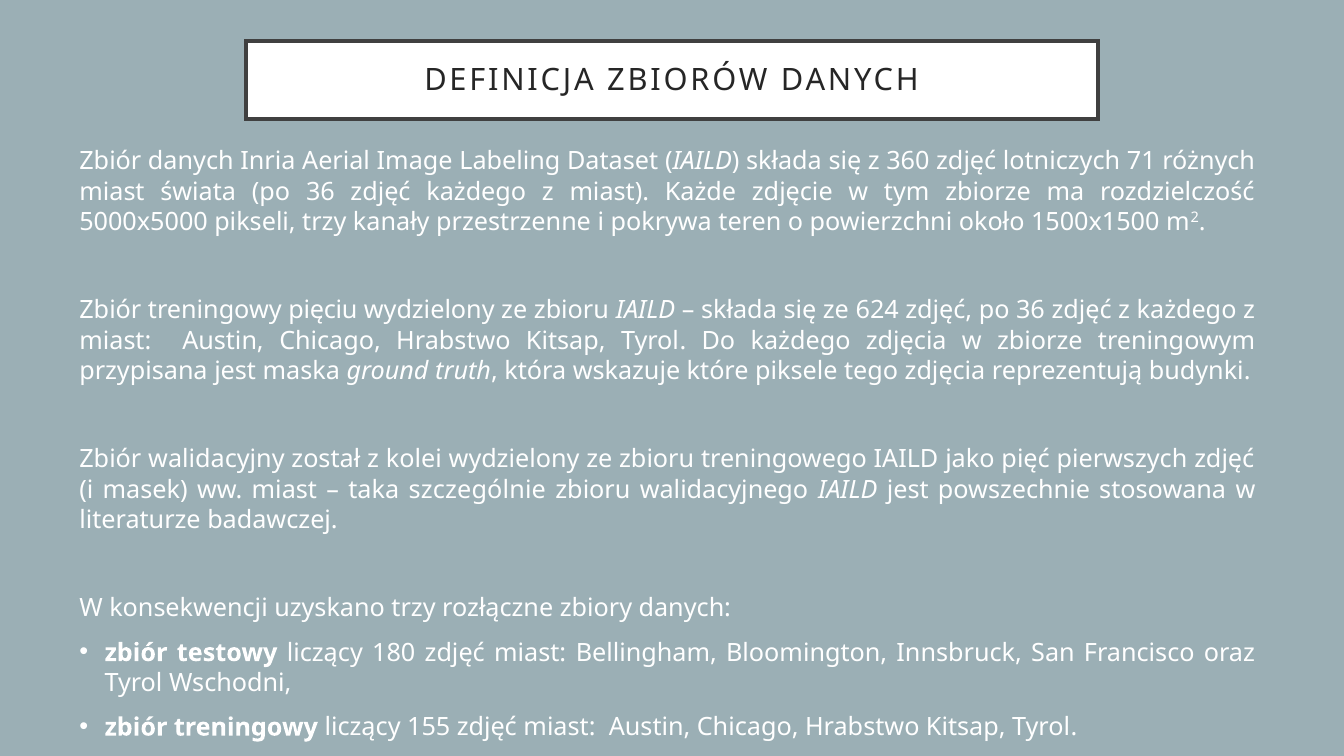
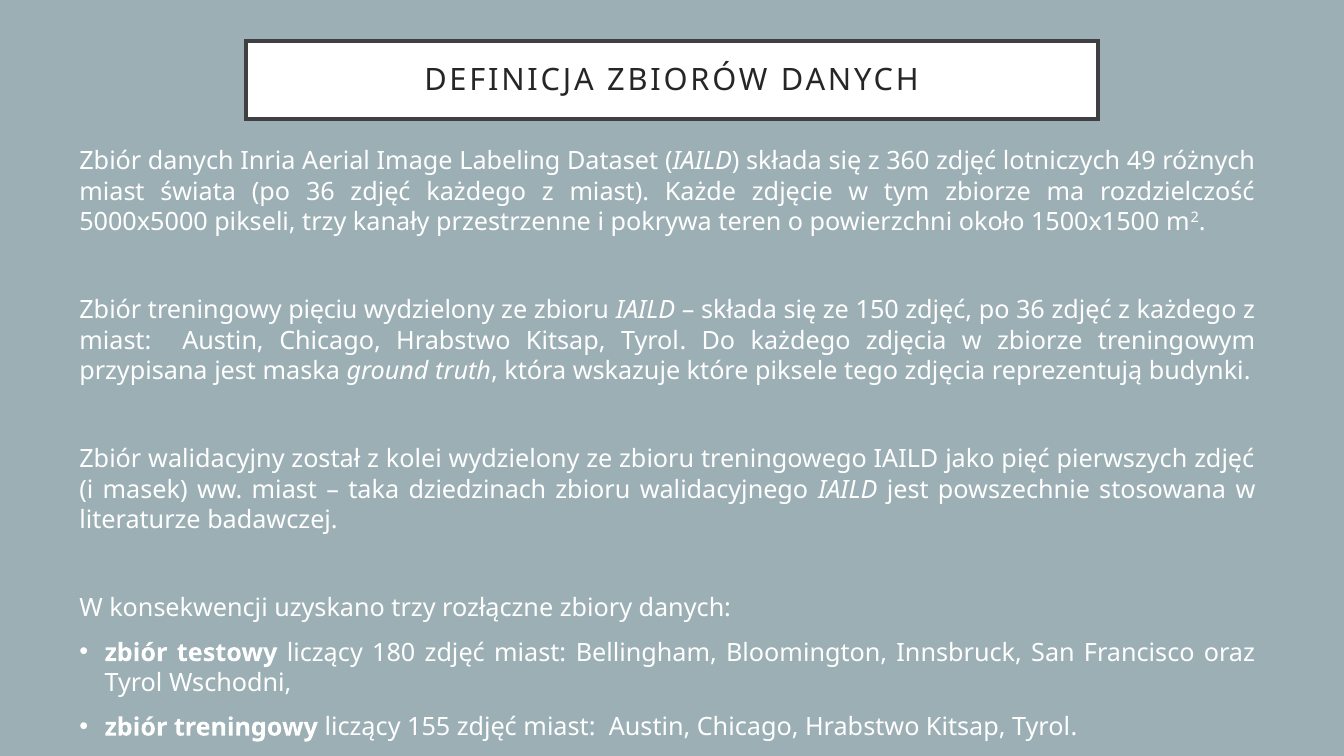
71: 71 -> 49 (1141, 162)
624: 624 -> 150 (877, 311)
szczególnie: szczególnie -> dziedzinach (477, 490)
